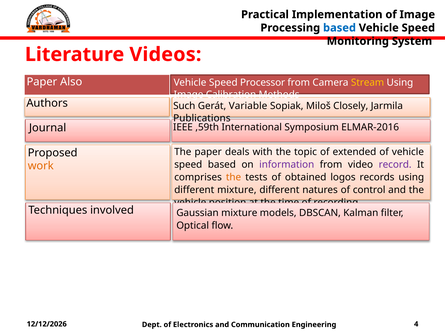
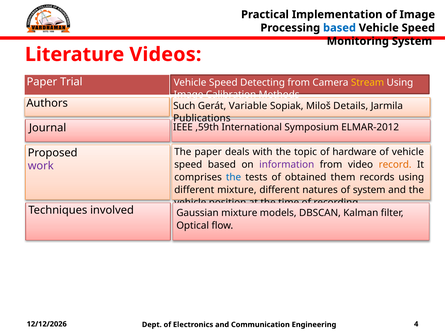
Also: Also -> Trial (71, 82)
Processor: Processor -> Detecting (263, 83)
Closely: Closely -> Details (351, 106)
ELMAR-2016: ELMAR-2016 -> ELMAR-2012 (370, 128)
extended: extended -> hardware (355, 152)
record colour: purple -> orange (395, 165)
work colour: orange -> purple (41, 166)
the colour: orange -> blue (234, 178)
logos: logos -> them (343, 178)
of control: control -> system (369, 190)
